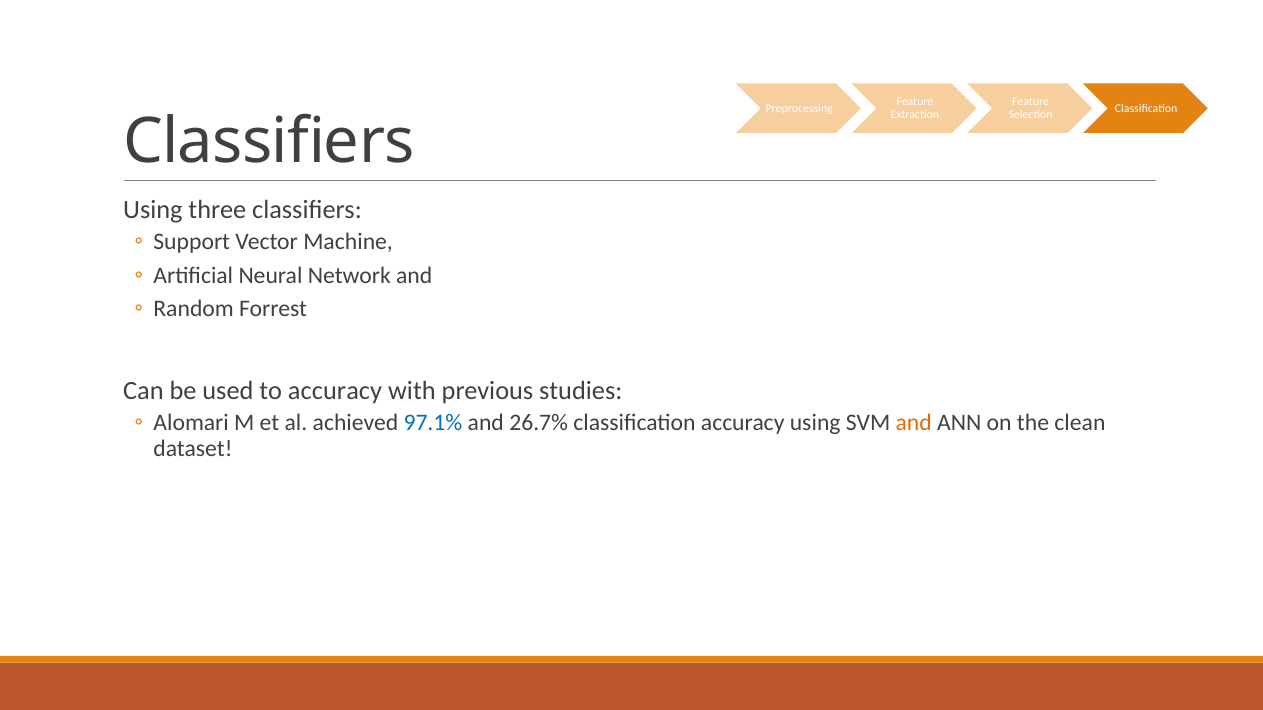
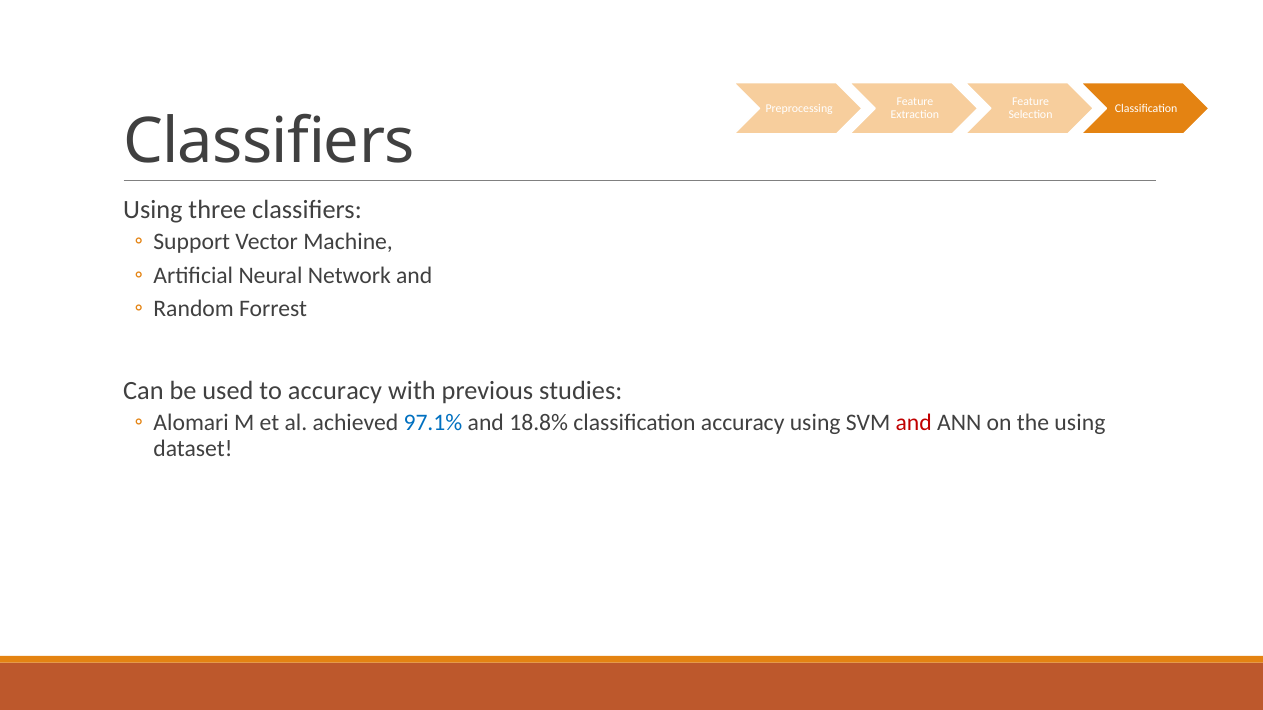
26.7%: 26.7% -> 18.8% (539, 423)
and colour: orange -> red (914, 423)
the clean: clean -> using (1080, 423)
